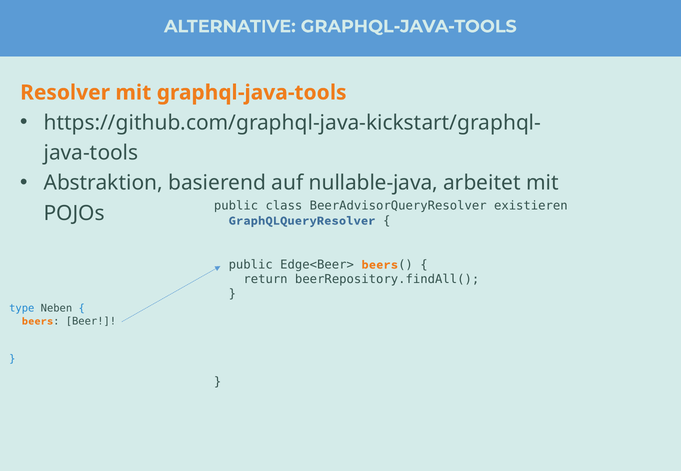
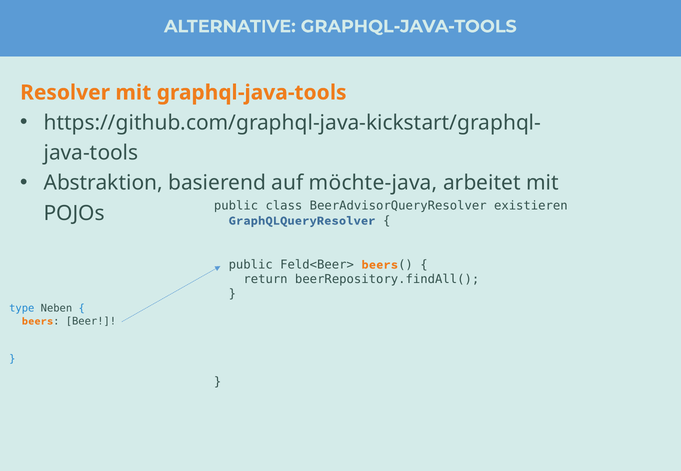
nullable-java: nullable-java -> möchte-java (373, 183)
Edge<Beer>: Edge<Beer> -> Feld<Beer> (317, 265)
